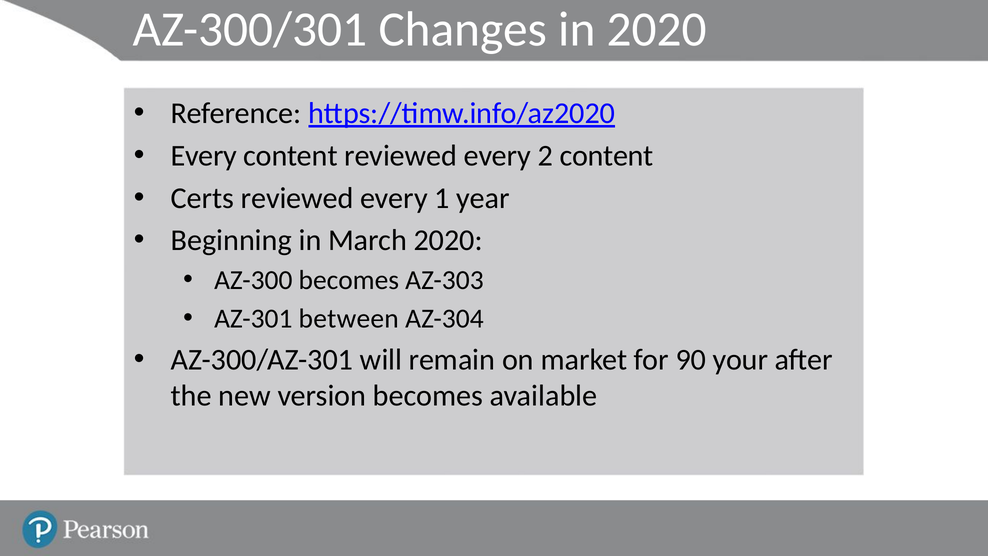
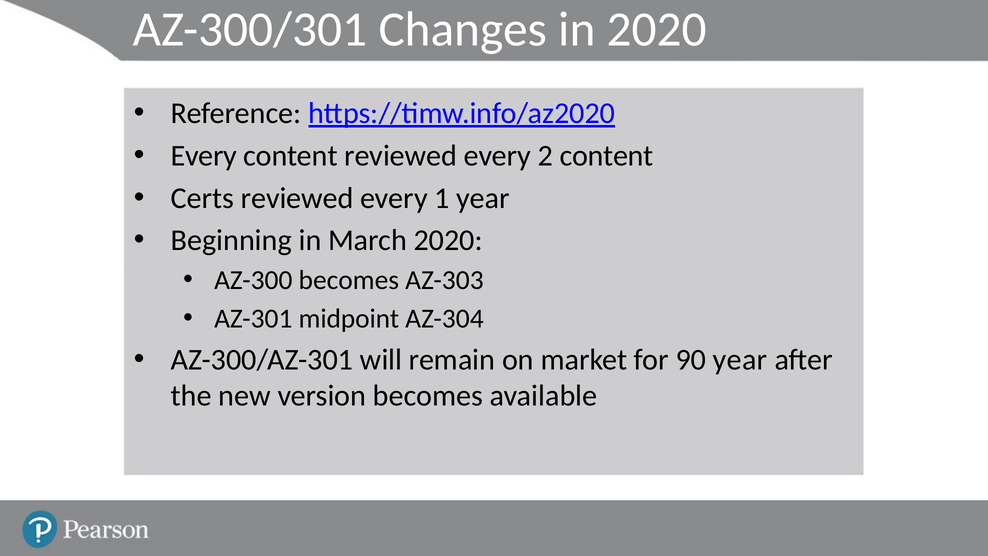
between: between -> midpoint (349, 319)
90 your: your -> year (740, 360)
